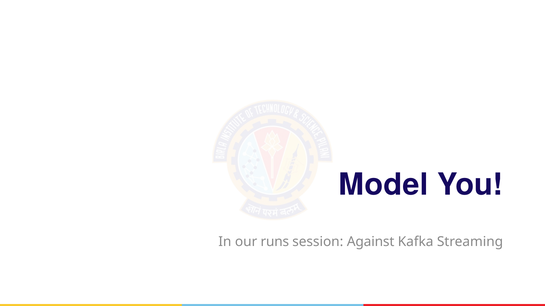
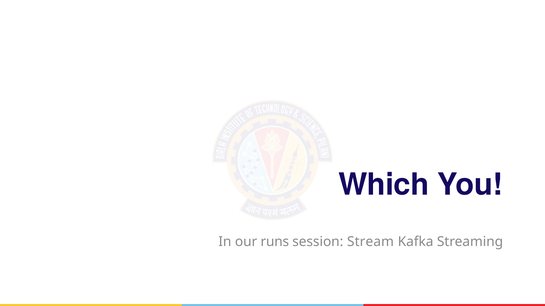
Model: Model -> Which (384, 185)
Against: Against -> Stream (370, 242)
